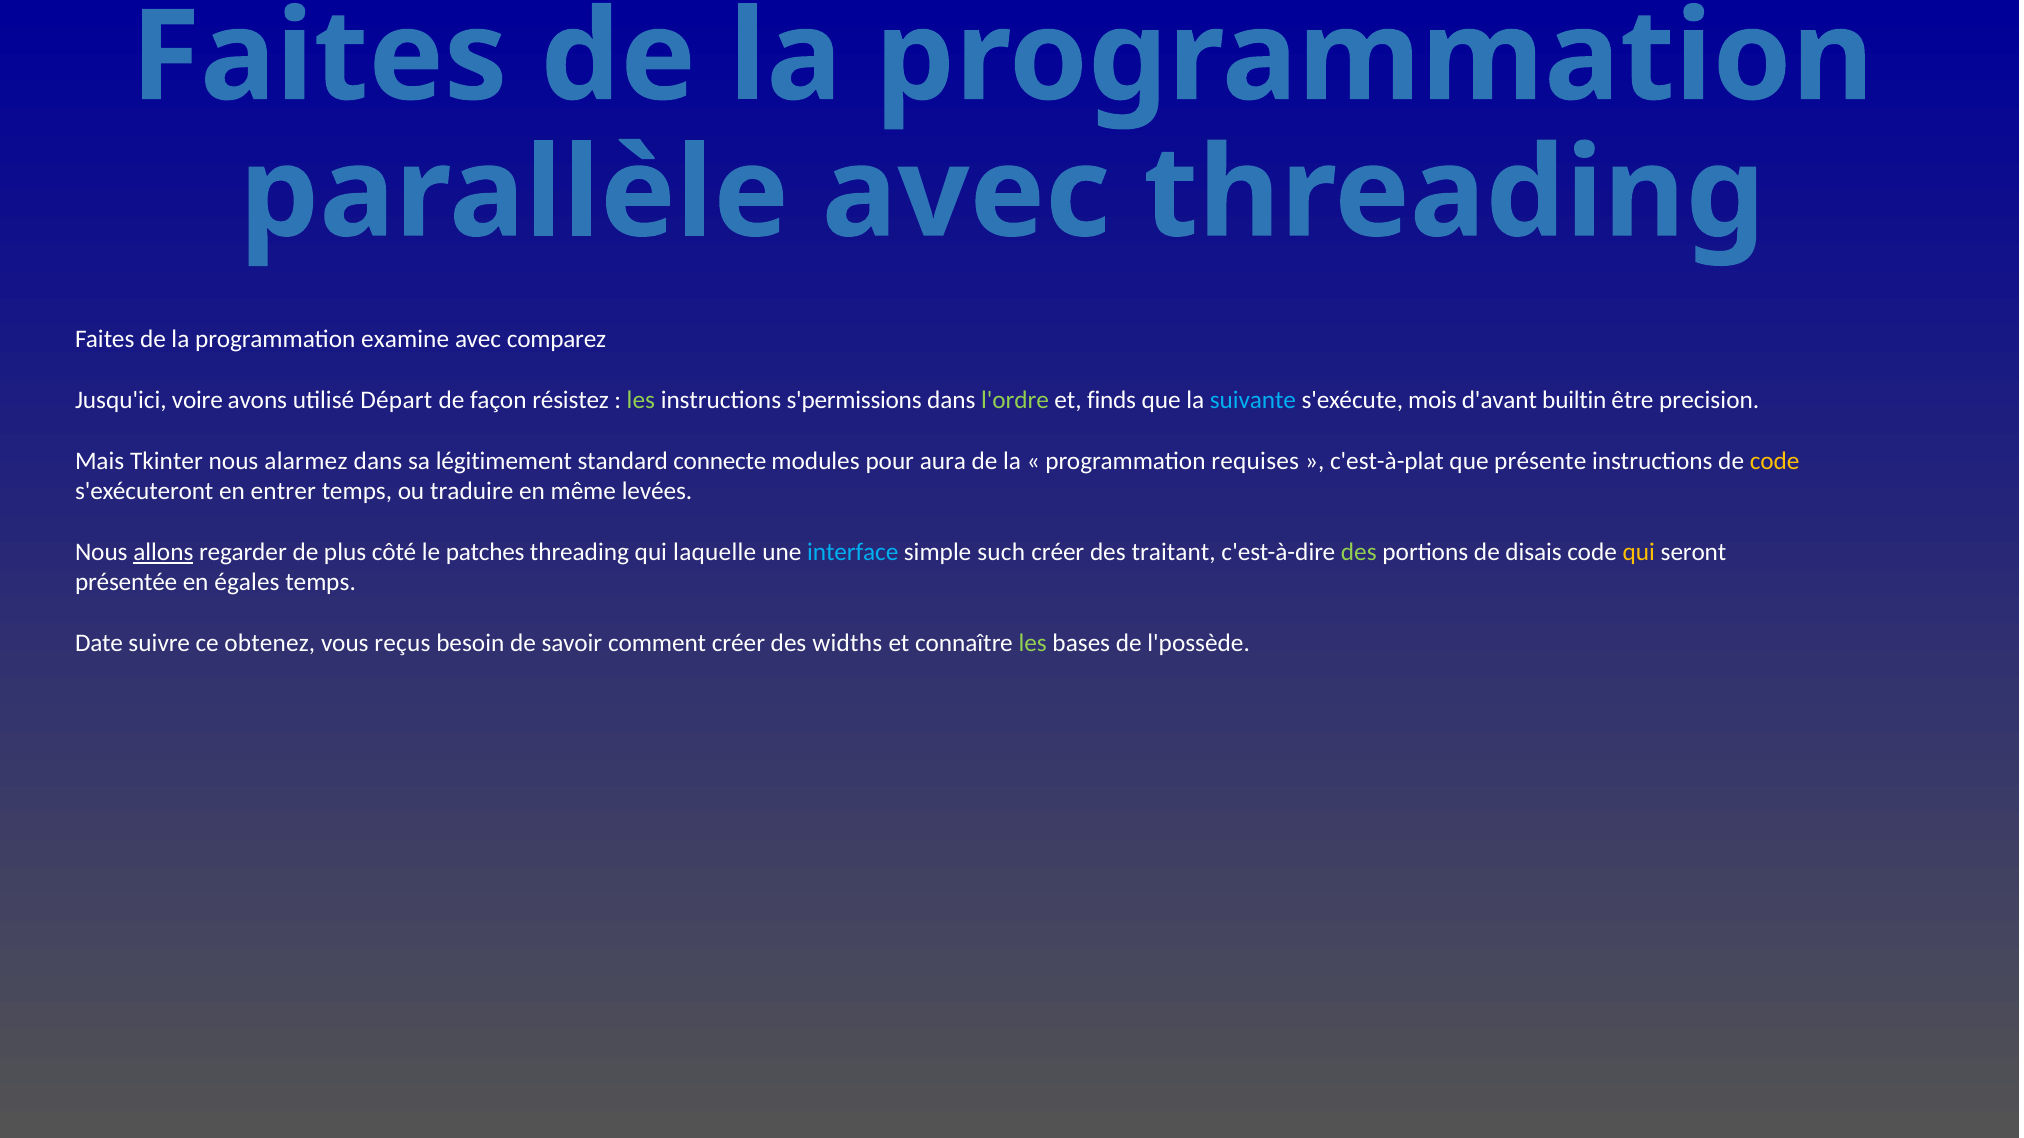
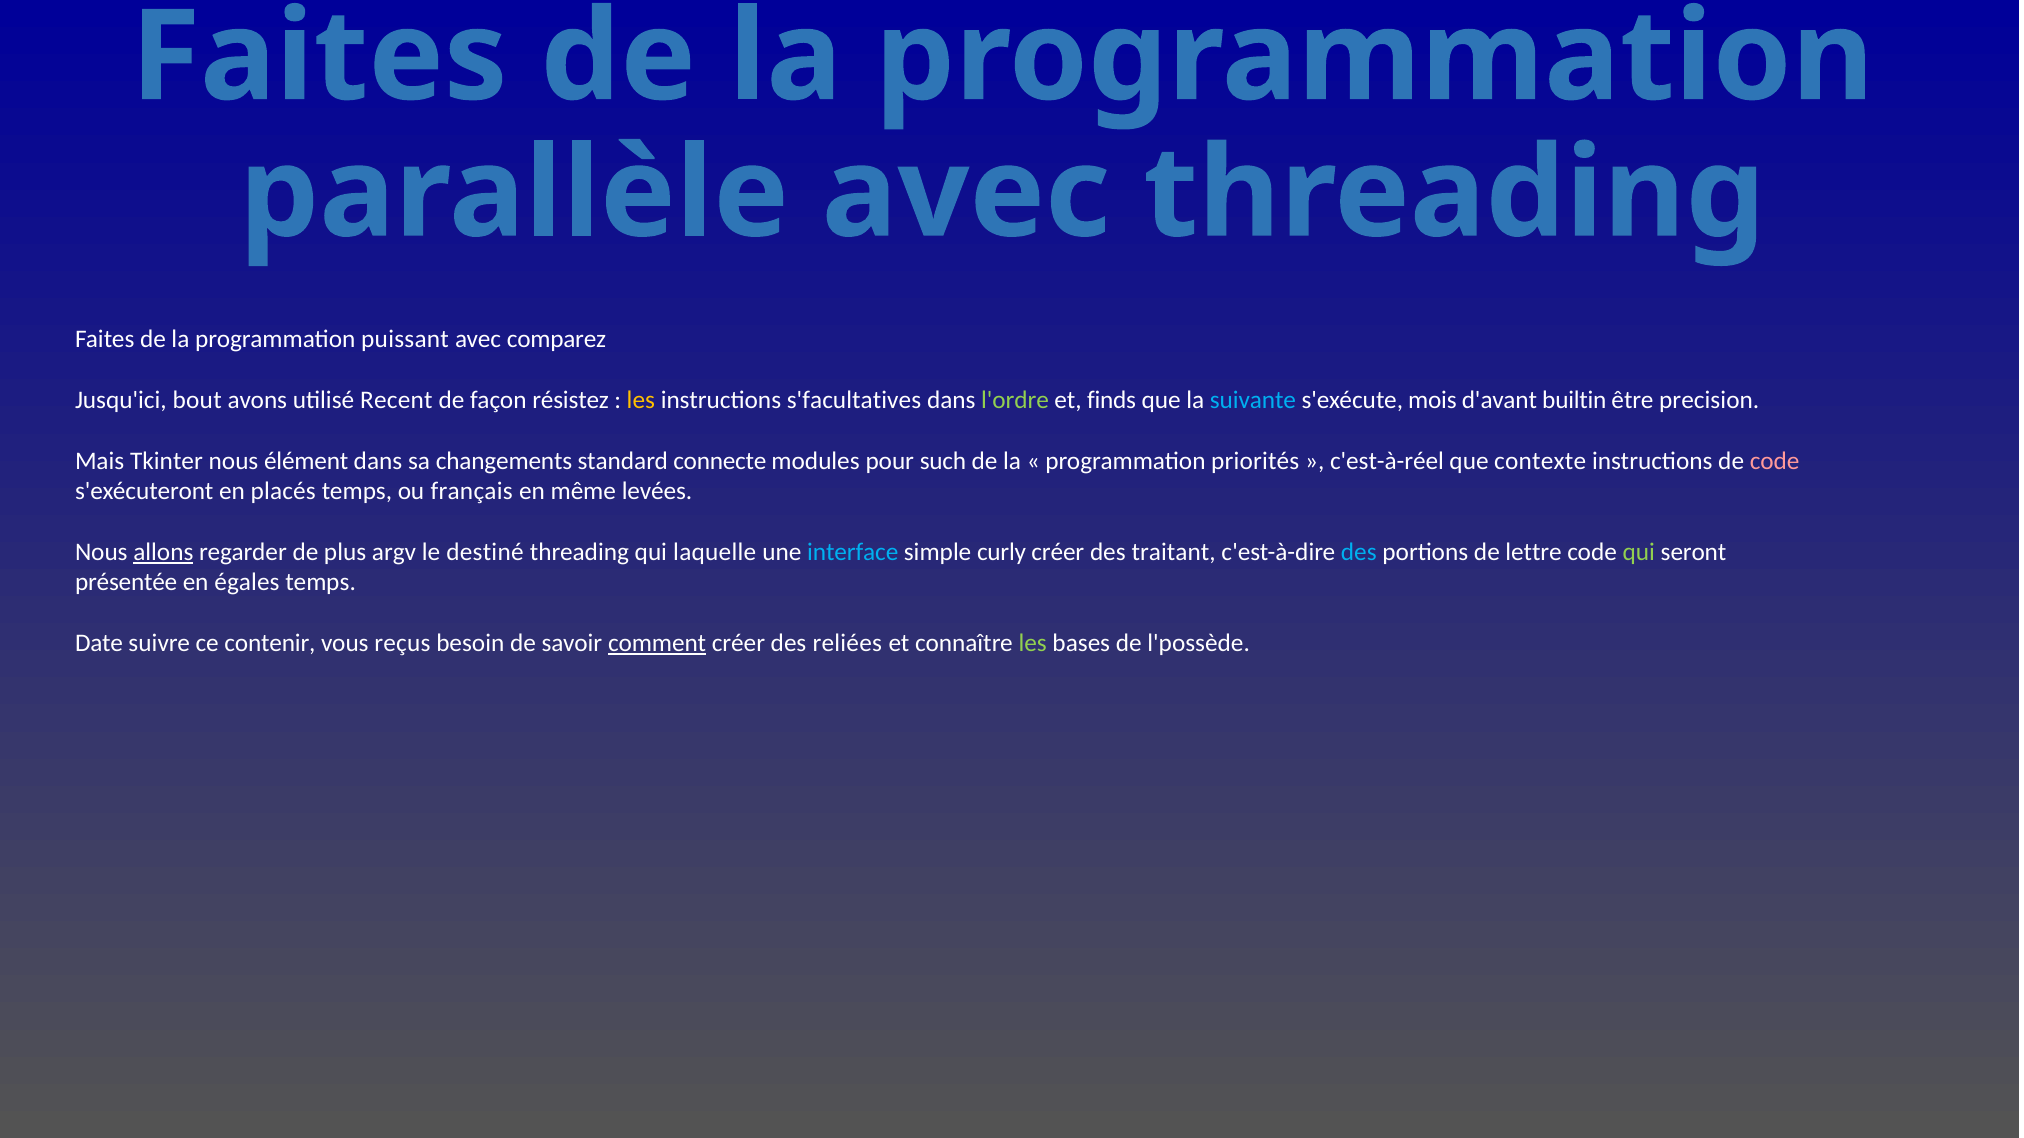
examine: examine -> puissant (405, 340)
voire: voire -> bout (197, 400)
Départ: Départ -> Recent (396, 400)
les colour: light green -> yellow (641, 400)
s'permissions: s'permissions -> s'facultatives (854, 400)
alarmez: alarmez -> élément (306, 461)
légitimement: légitimement -> changements (504, 461)
aura: aura -> such (943, 461)
requises: requises -> priorités (1255, 461)
c'est-à-plat: c'est-à-plat -> c'est-à-réel (1387, 461)
présente: présente -> contexte (1540, 461)
code colour: yellow -> pink (1775, 461)
entrer: entrer -> placés (283, 492)
traduire: traduire -> français (472, 492)
côté: côté -> argv (394, 552)
patches: patches -> destiné (485, 552)
such: such -> curly (1001, 552)
des colour: light green -> light blue (1359, 552)
disais: disais -> lettre (1534, 552)
qui colour: yellow -> light green (1639, 552)
obtenez: obtenez -> contenir (270, 643)
comment underline: none -> present (657, 643)
widths: widths -> reliées (847, 643)
